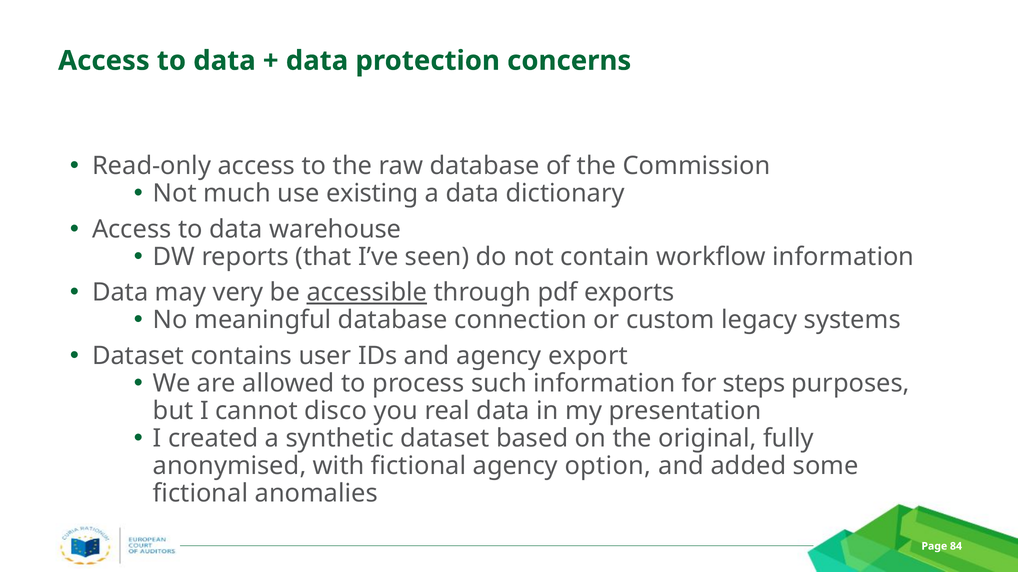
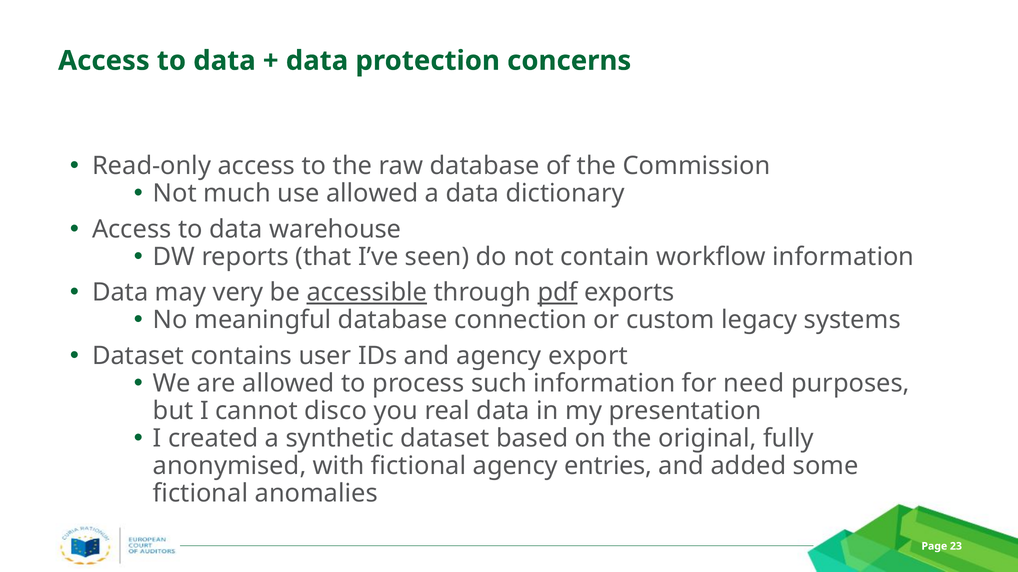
use existing: existing -> allowed (372, 194)
pdf underline: none -> present (558, 293)
steps: steps -> need (754, 384)
option: option -> entries (608, 466)
84: 84 -> 23 (956, 547)
